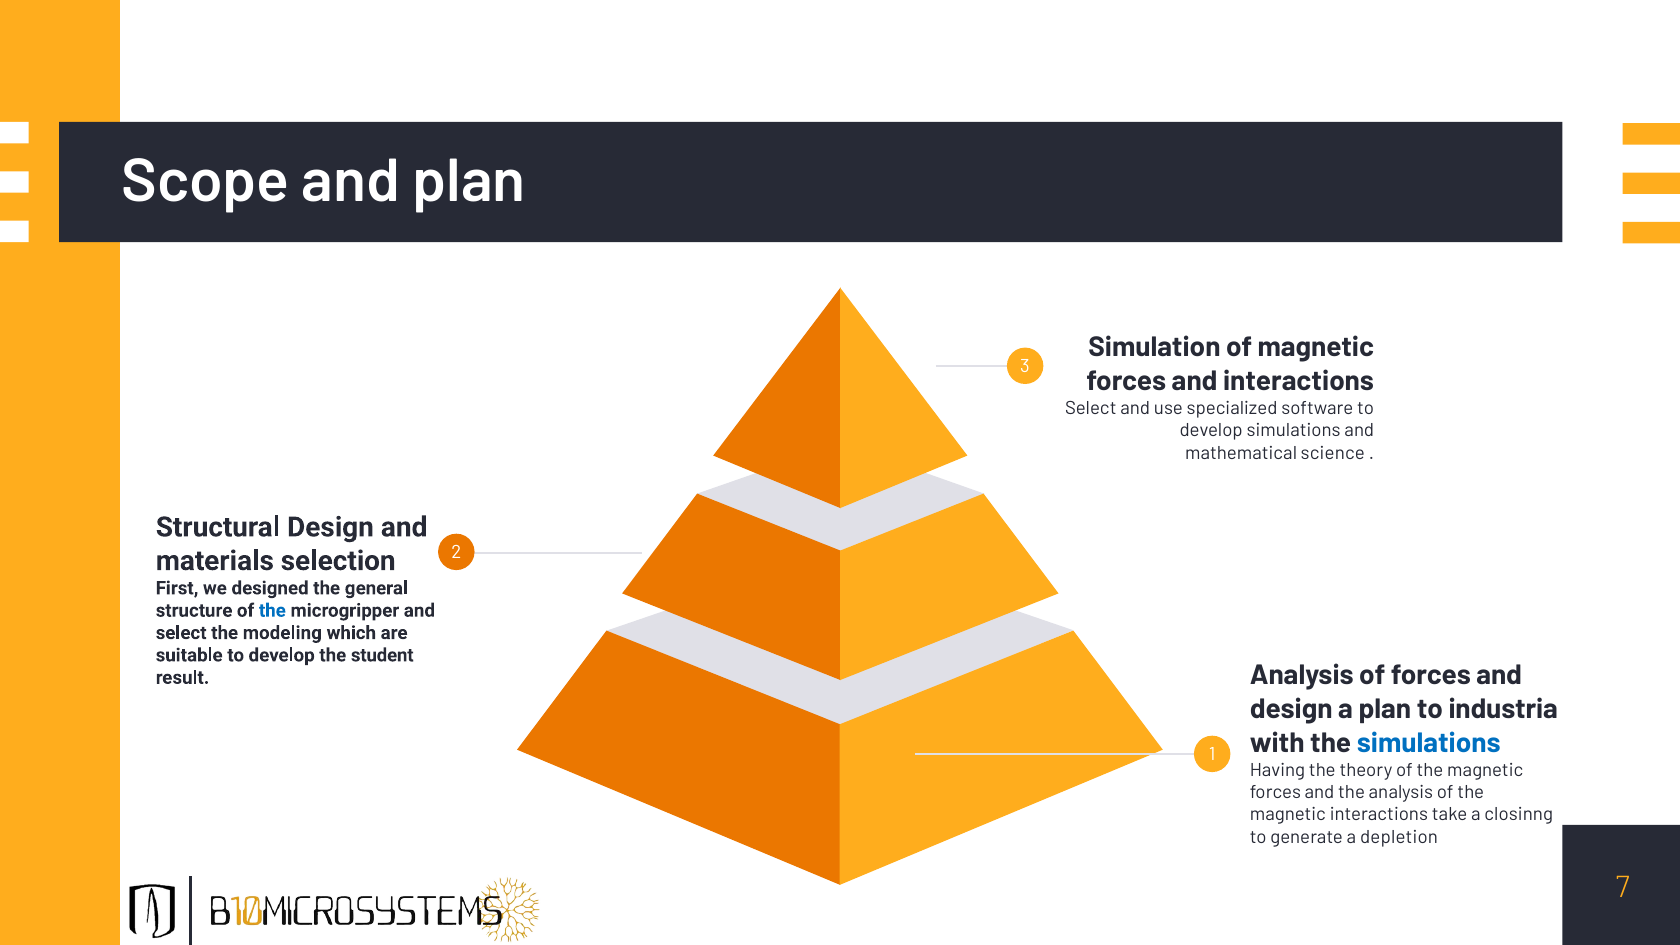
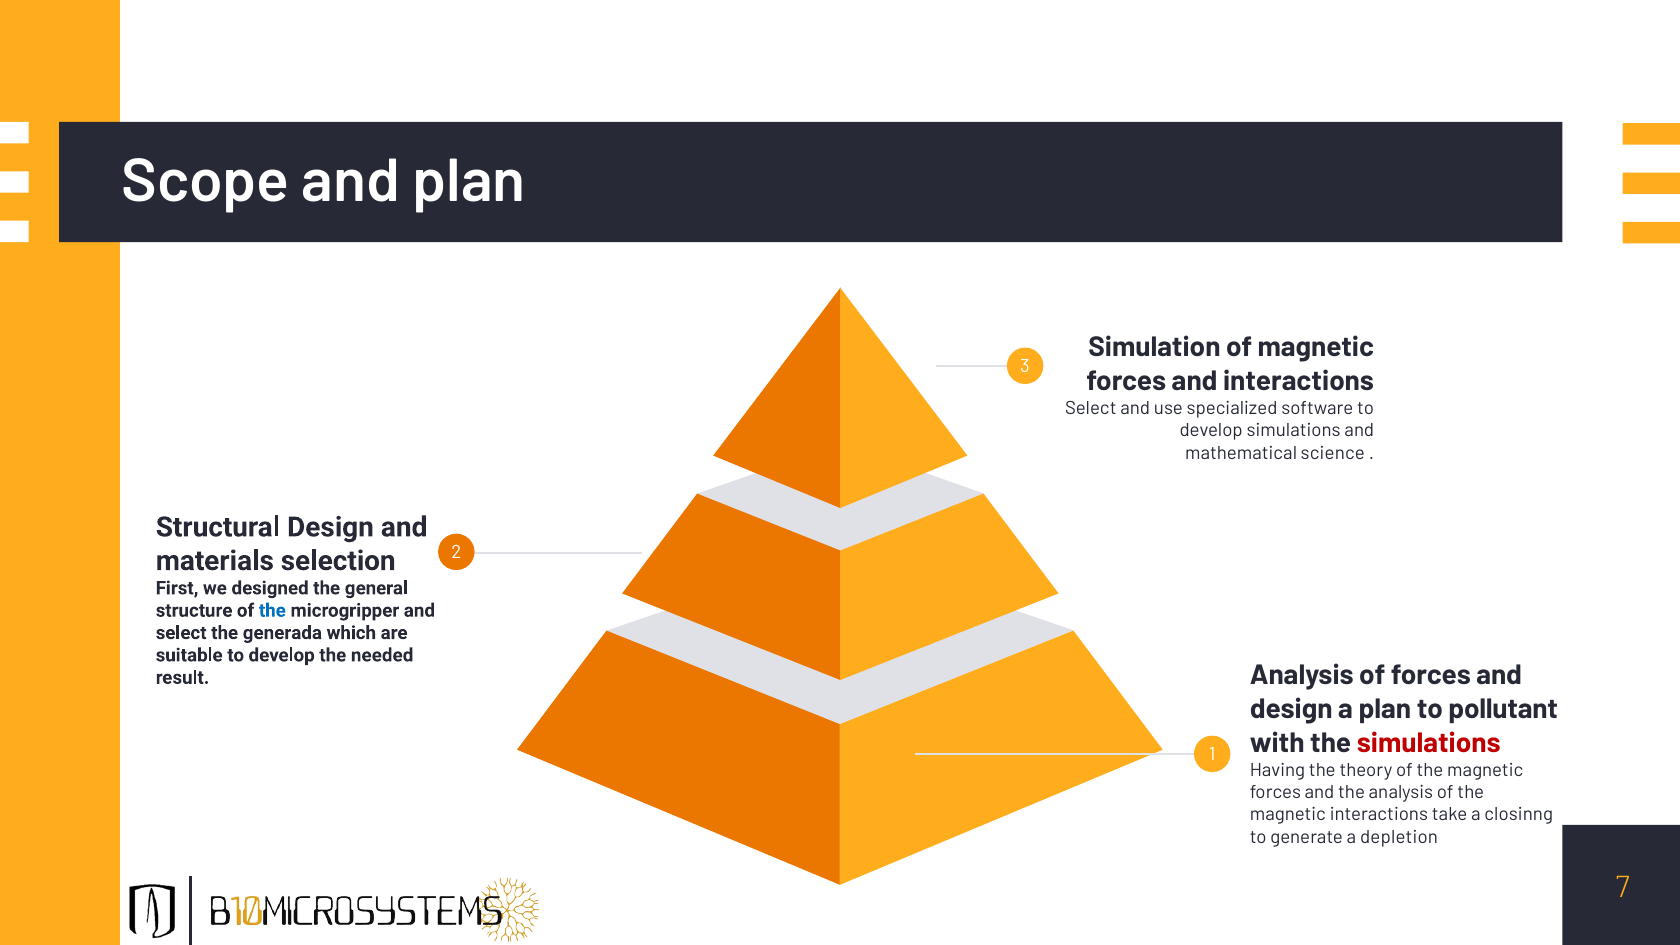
modeling: modeling -> generada (282, 633)
student: student -> needed (382, 655)
industria: industria -> pollutant (1503, 709)
simulations colour: blue -> red (1429, 743)
